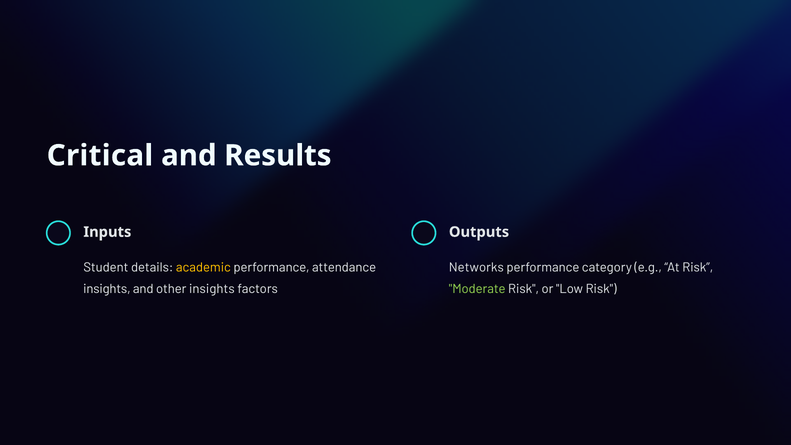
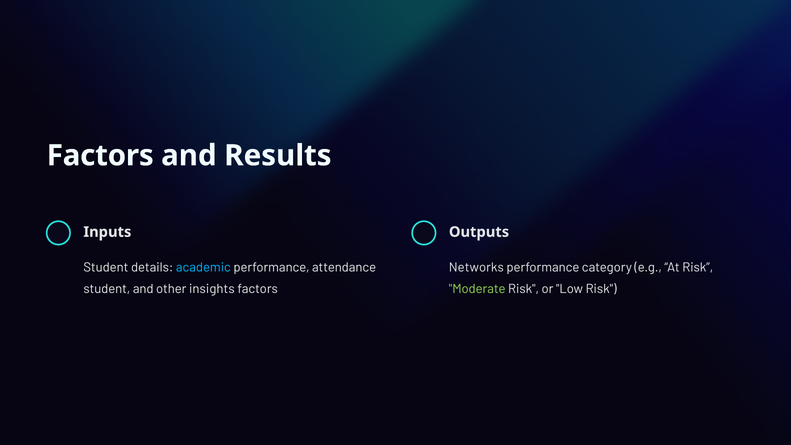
Critical: Critical -> Factors (100, 156)
academic colour: yellow -> light blue (203, 267)
insights: insights -> student (107, 289)
